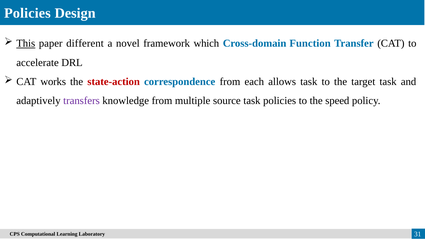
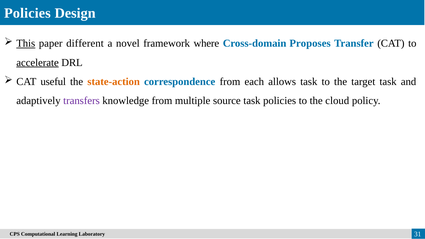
which: which -> where (206, 43)
Function: Function -> Proposes (310, 43)
accelerate underline: none -> present (38, 63)
works: works -> useful (53, 82)
state-action colour: red -> orange (114, 82)
speed: speed -> cloud (337, 101)
